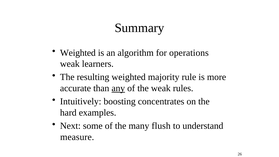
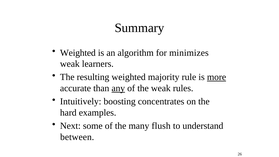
operations: operations -> minimizes (189, 53)
more underline: none -> present (217, 77)
measure: measure -> between (77, 137)
